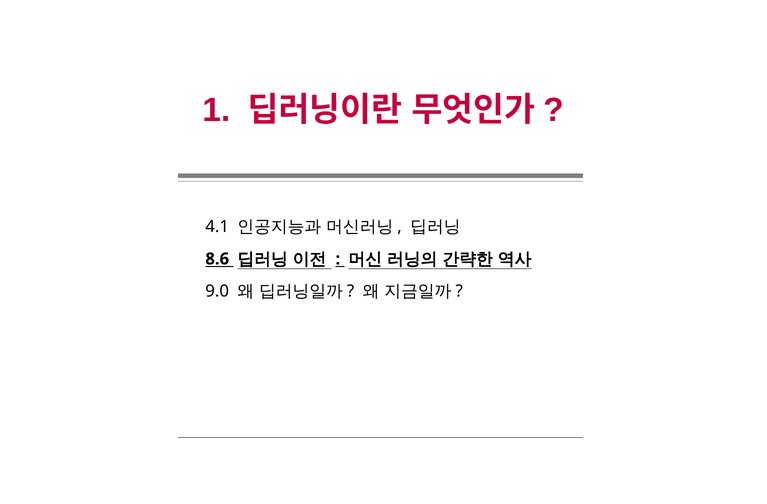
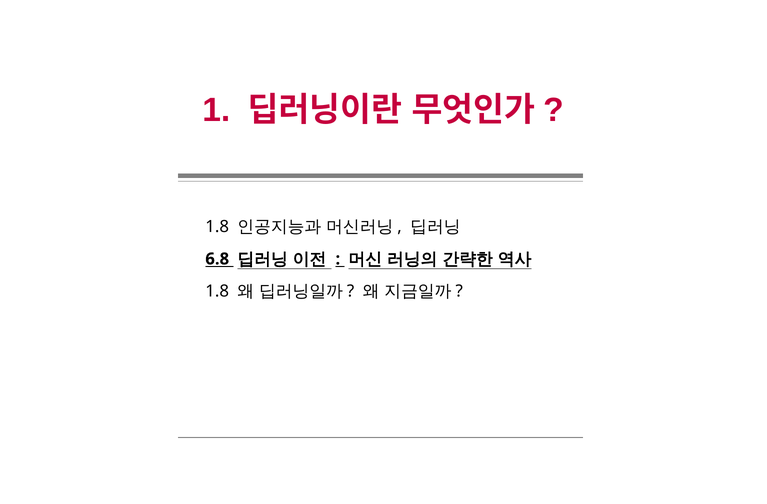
4.1: 4.1 -> 1.8 (217, 227)
8.6: 8.6 -> 6.8 (217, 259)
9.0: 9.0 -> 1.8 (217, 291)
